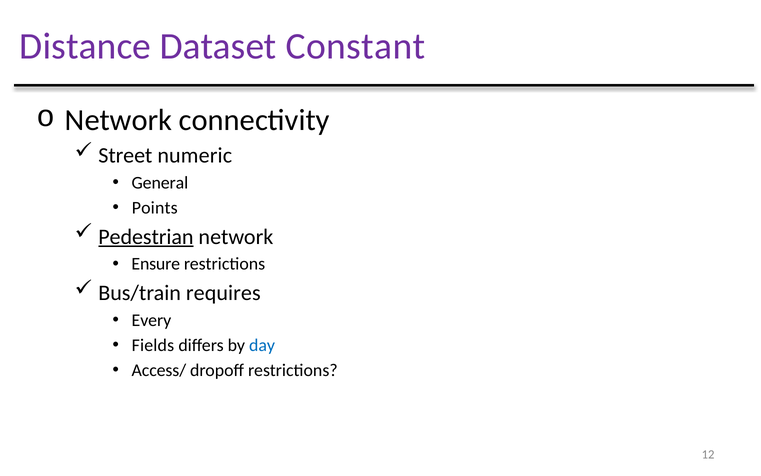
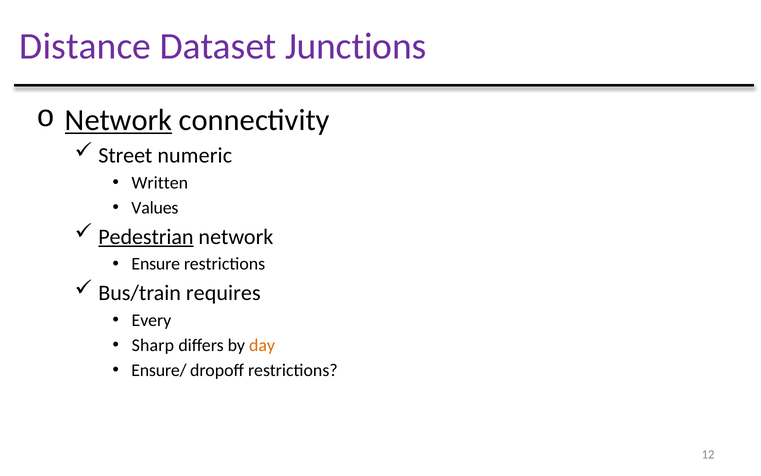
Constant: Constant -> Junctions (356, 46)
Network underline: none -> present (119, 120)
General: General -> Written (160, 183)
Points: Points -> Values (155, 208)
Fields: Fields -> Sharp (153, 345)
day colour: blue -> orange (262, 345)
Access/: Access/ -> Ensure/ (159, 370)
